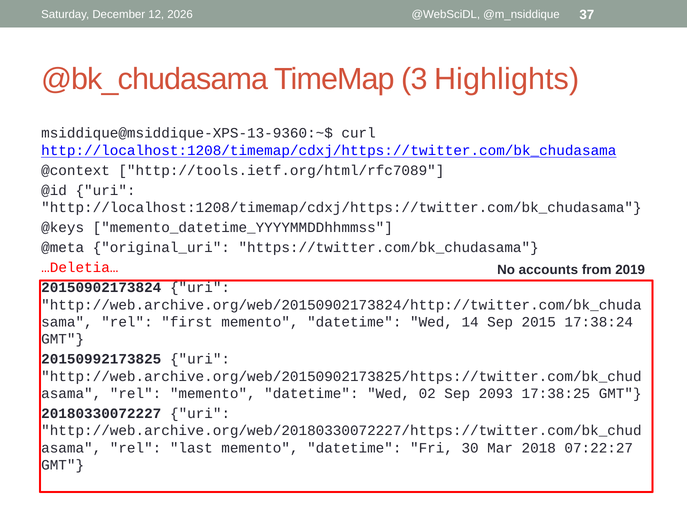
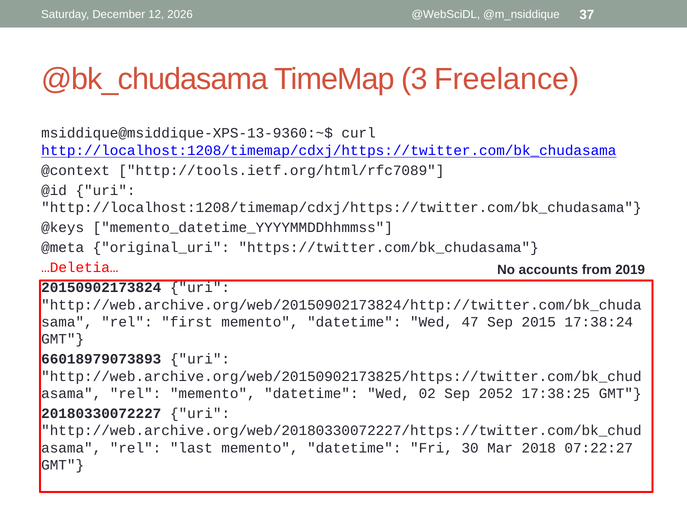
Highlights: Highlights -> Freelance (507, 79)
14: 14 -> 47 (470, 322)
20150992173825: 20150992173825 -> 66018979073893 (101, 359)
2093: 2093 -> 2052 (496, 394)
